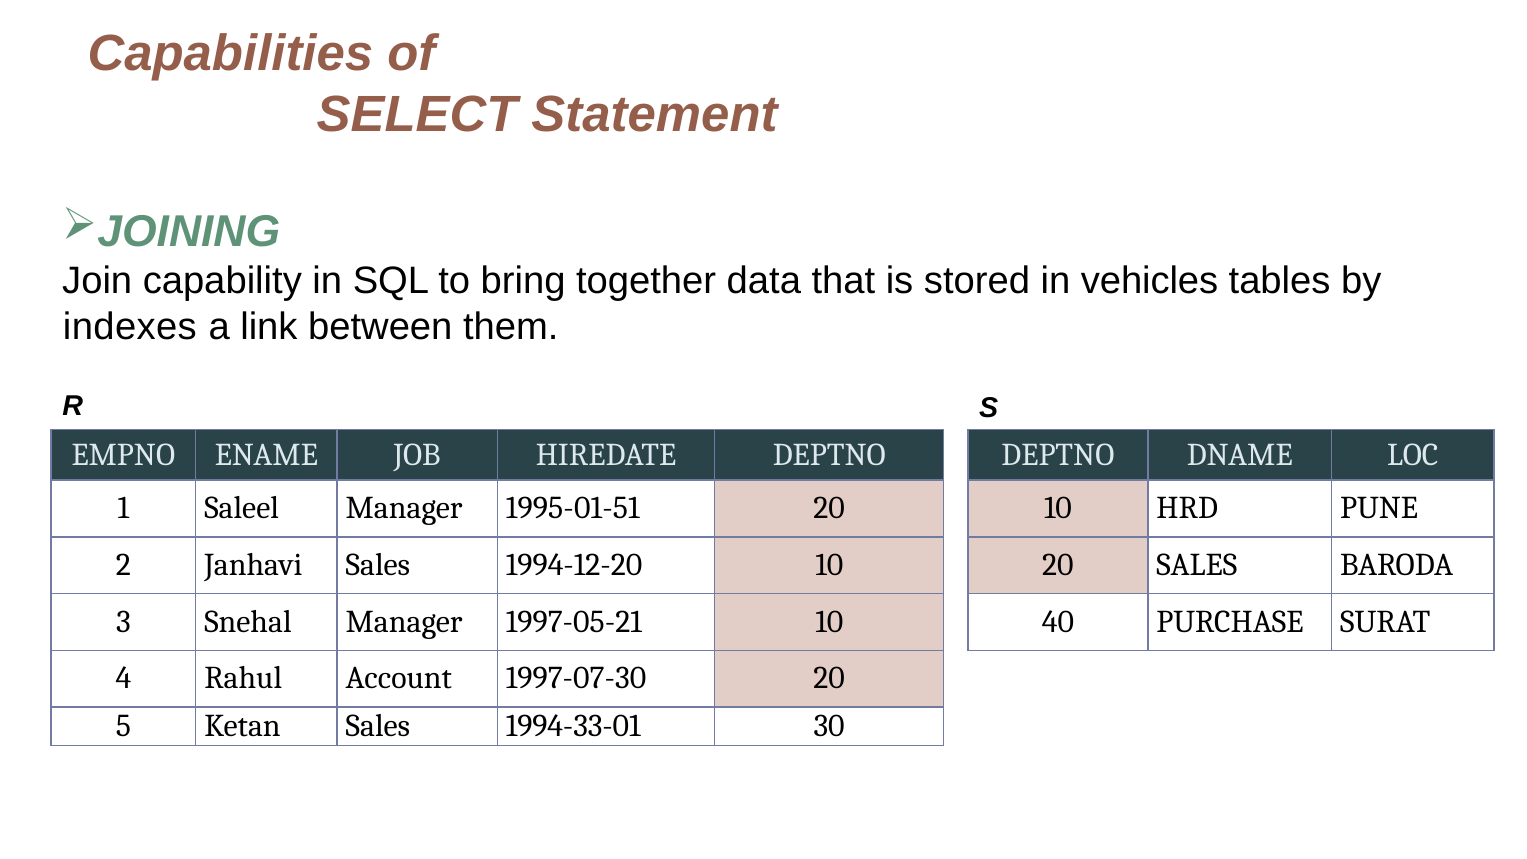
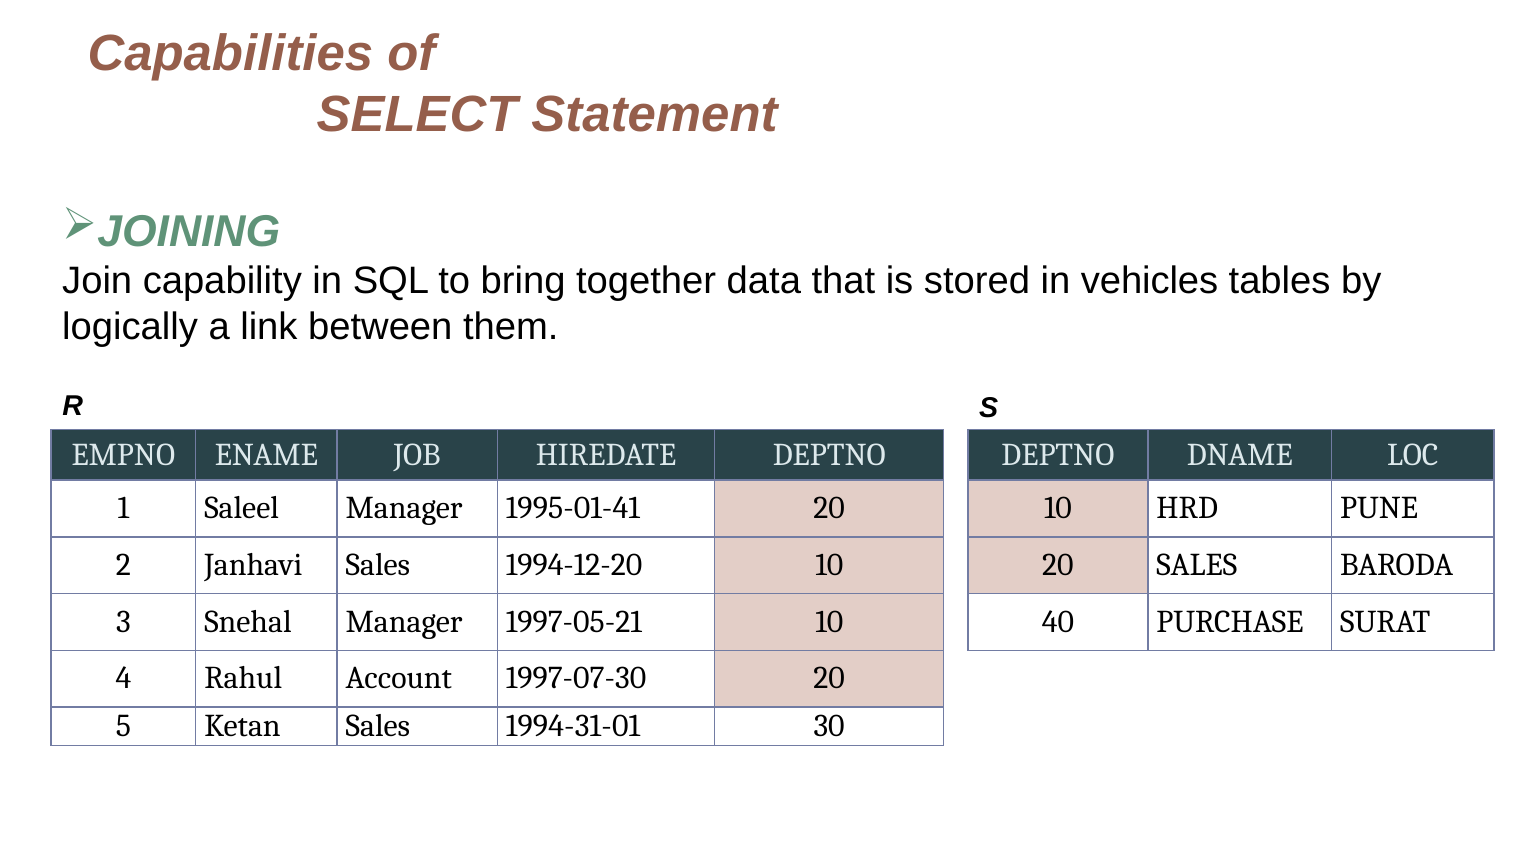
indexes: indexes -> logically (130, 327)
1995-01-51: 1995-01-51 -> 1995-01-41 (573, 508)
1994-33-01: 1994-33-01 -> 1994-31-01 (573, 726)
